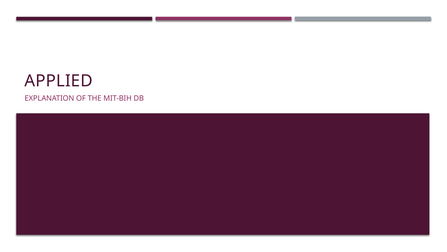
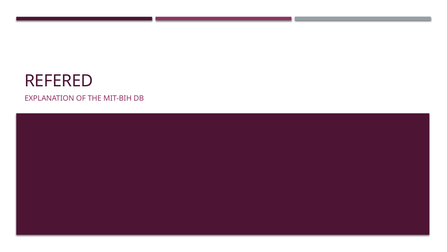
APPLIED: APPLIED -> REFERED (59, 81)
